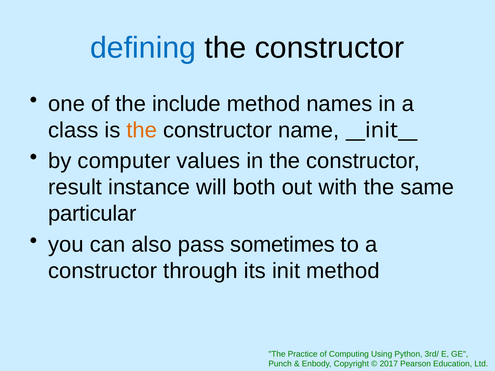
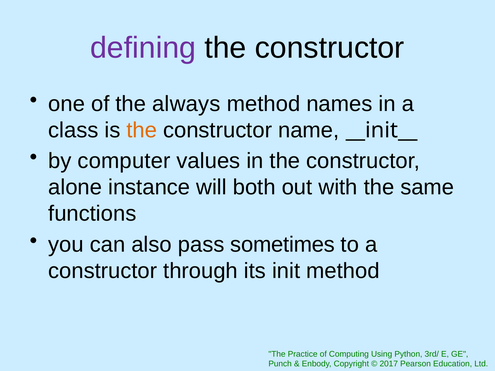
defining colour: blue -> purple (143, 48)
include: include -> always (186, 104)
result: result -> alone (75, 187)
particular: particular -> functions (92, 214)
